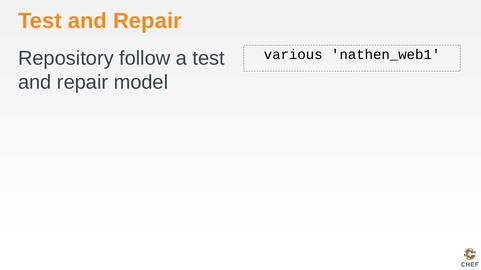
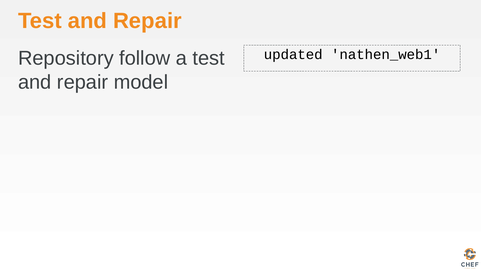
various: various -> updated (293, 54)
